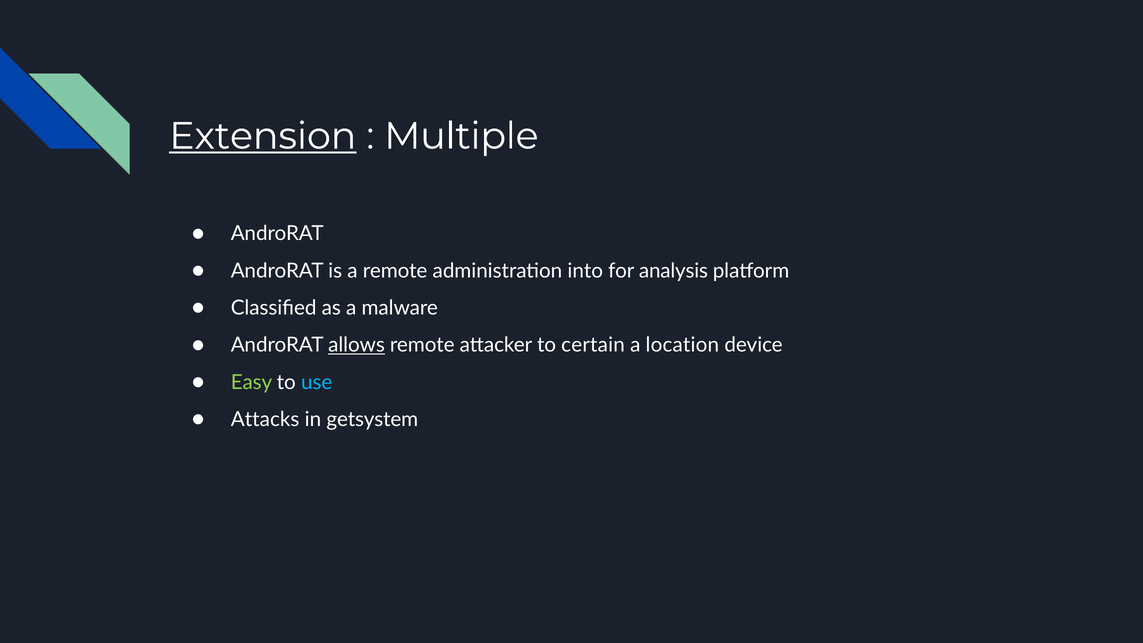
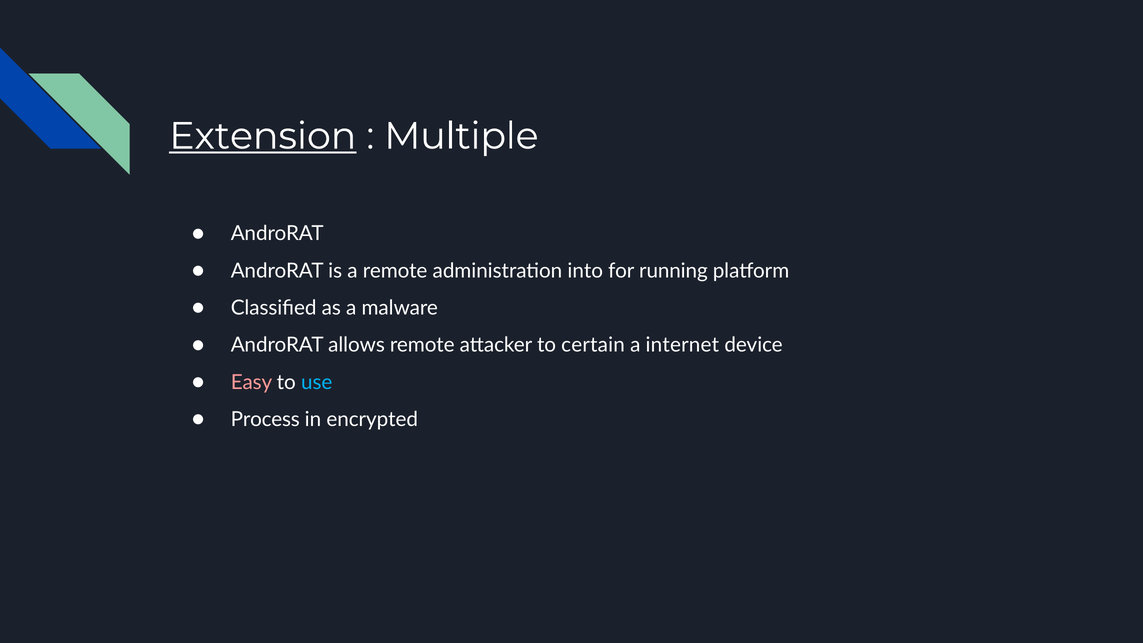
analysis: analysis -> running (673, 271)
allows underline: present -> none (357, 345)
location: location -> internet (682, 345)
Easy colour: light green -> pink (251, 382)
Attacks: Attacks -> Process (265, 419)
getsystem: getsystem -> encrypted (372, 419)
